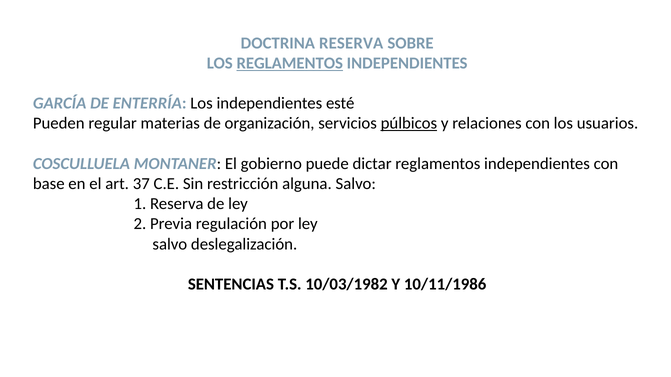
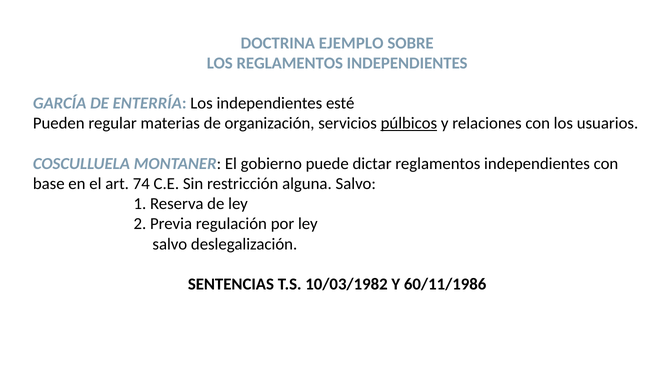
DOCTRINA RESERVA: RESERVA -> EJEMPLO (351, 43)
REGLAMENTOS underline: present -> none (290, 63)
37: 37 -> 74 (141, 184)
10/11/1986: 10/11/1986 -> 60/11/1986 (445, 285)
